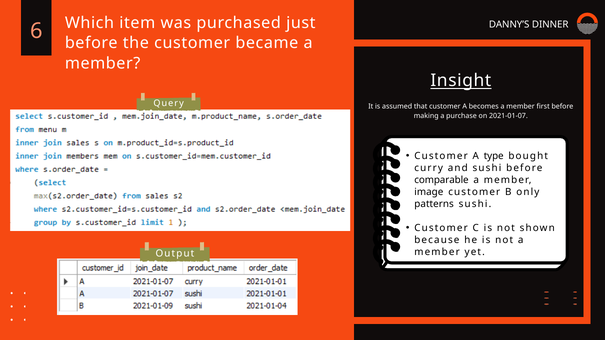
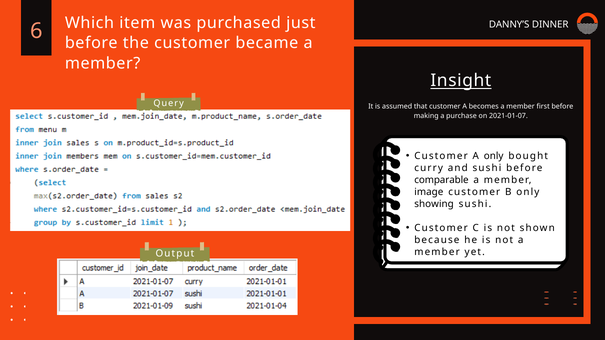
A type: type -> only (494, 156)
patterns: patterns -> showing (434, 204)
